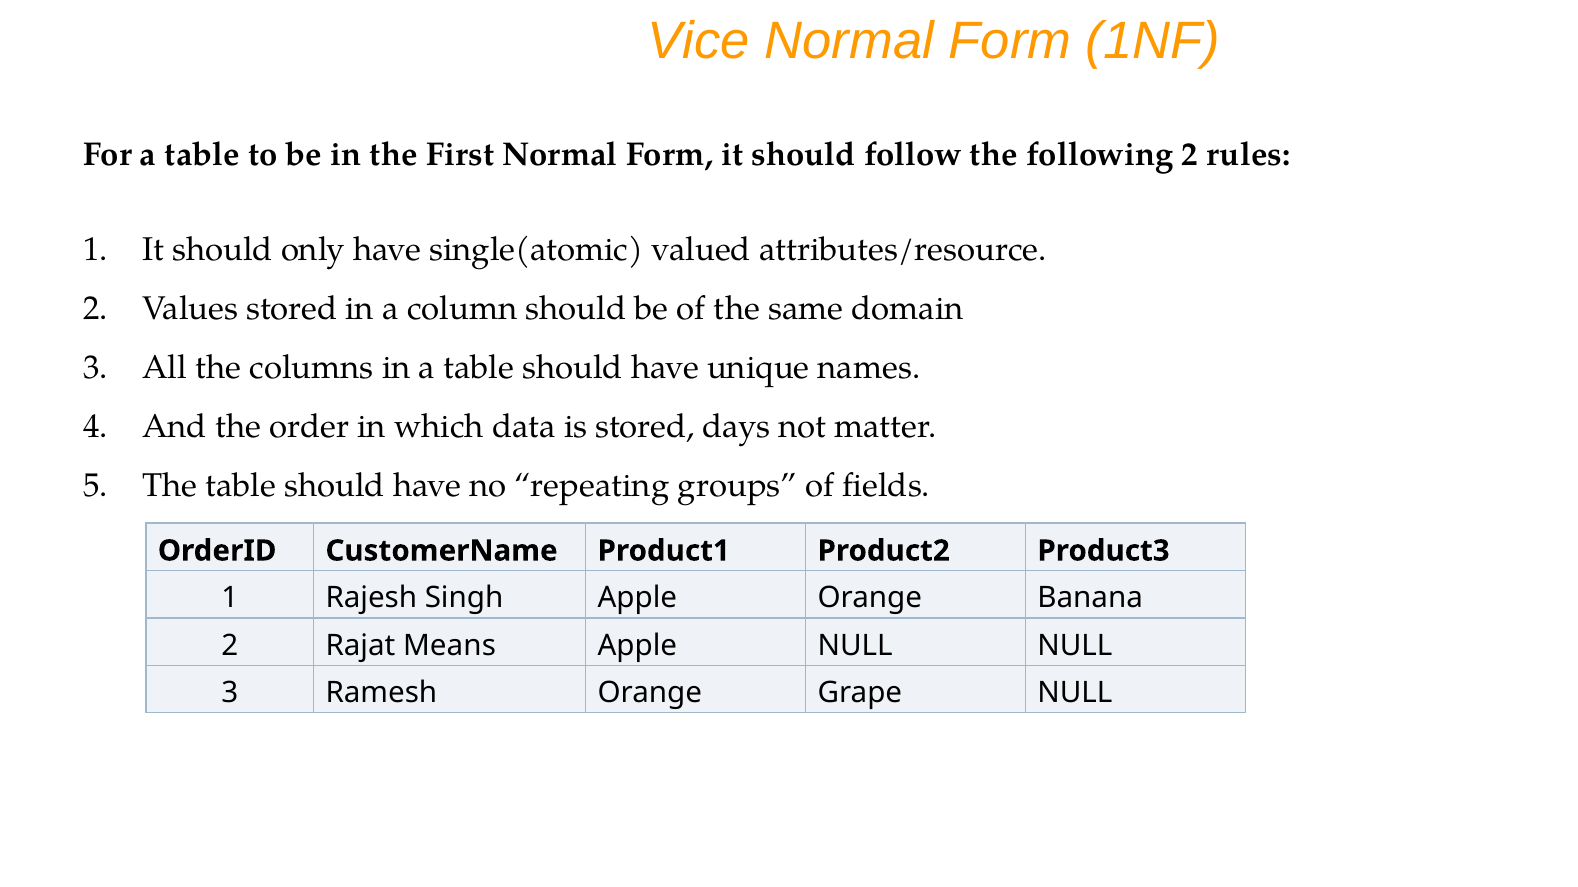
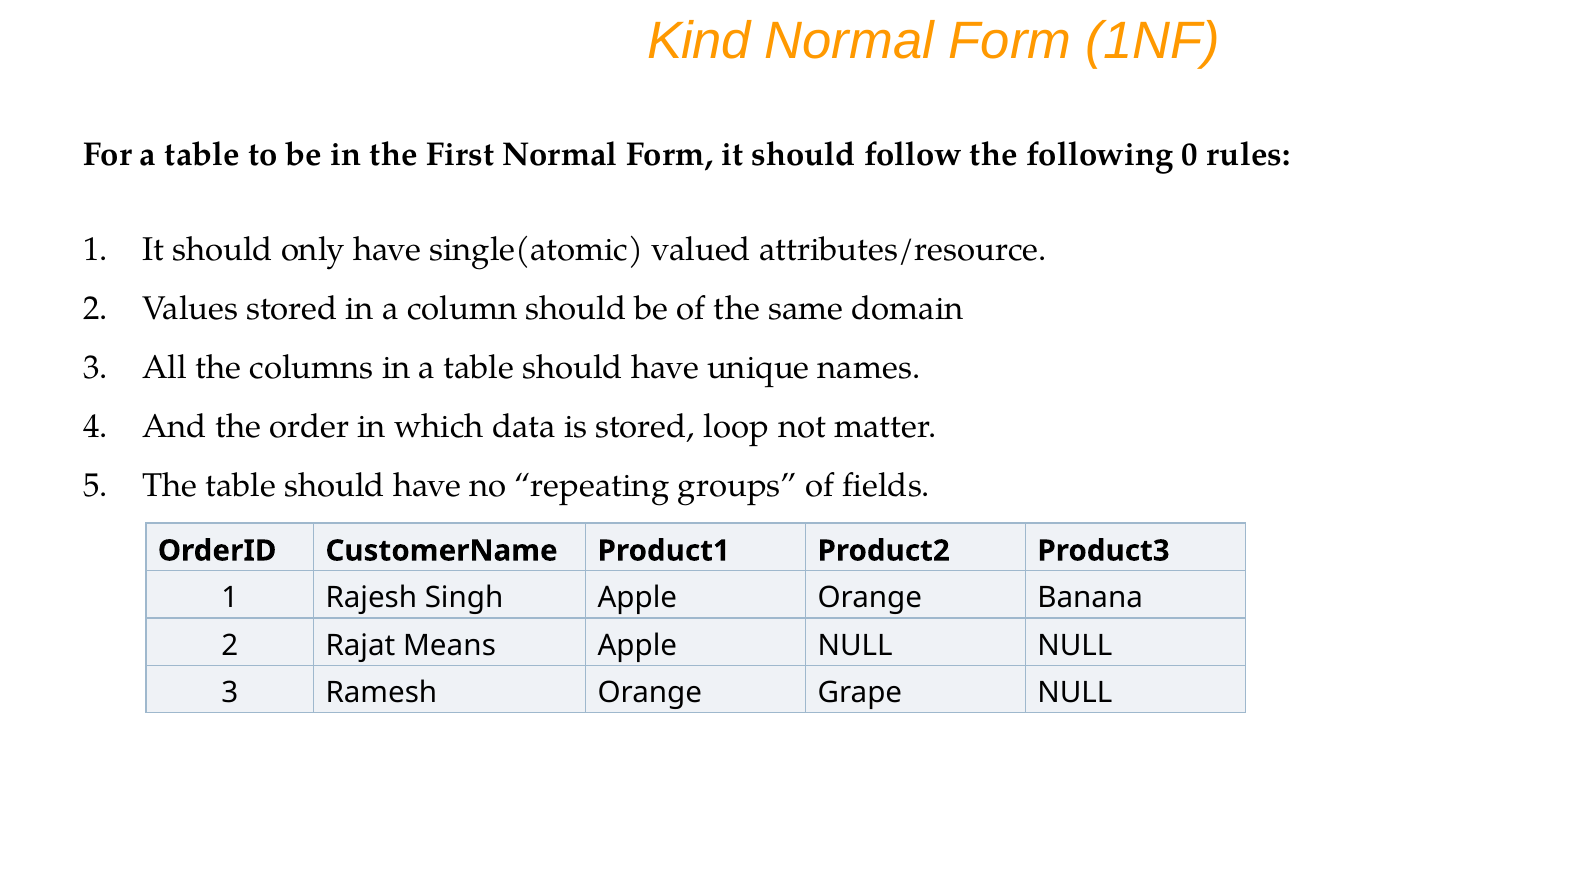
Vice: Vice -> Kind (699, 41)
following 2: 2 -> 0 (1190, 155)
days: days -> loop (737, 427)
